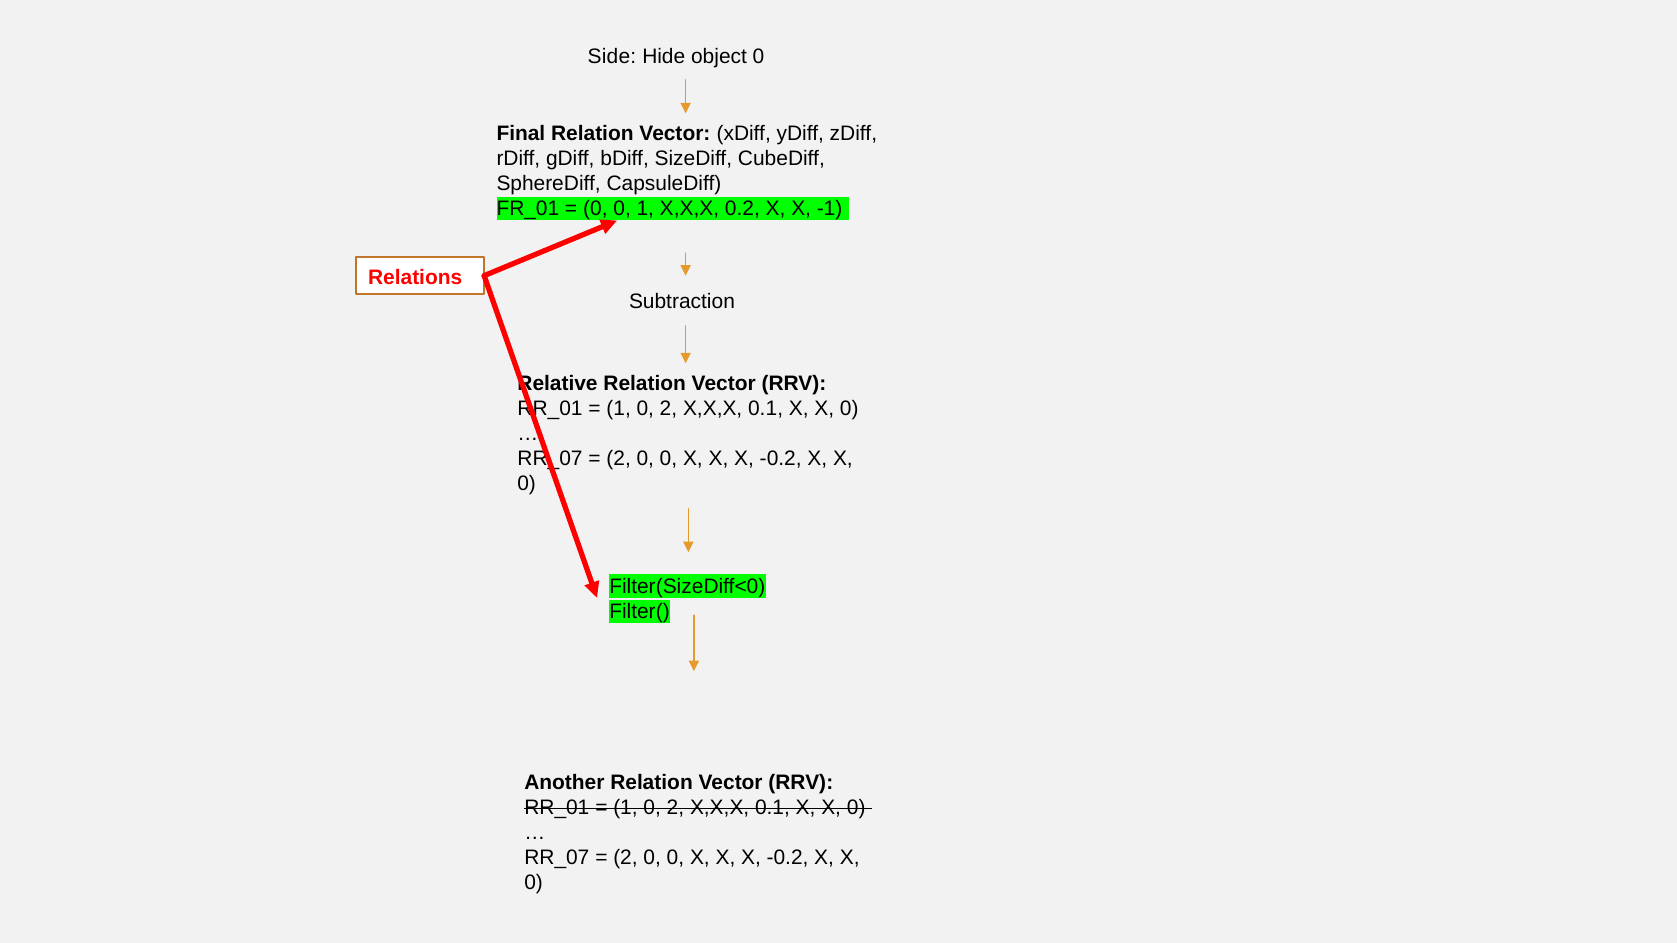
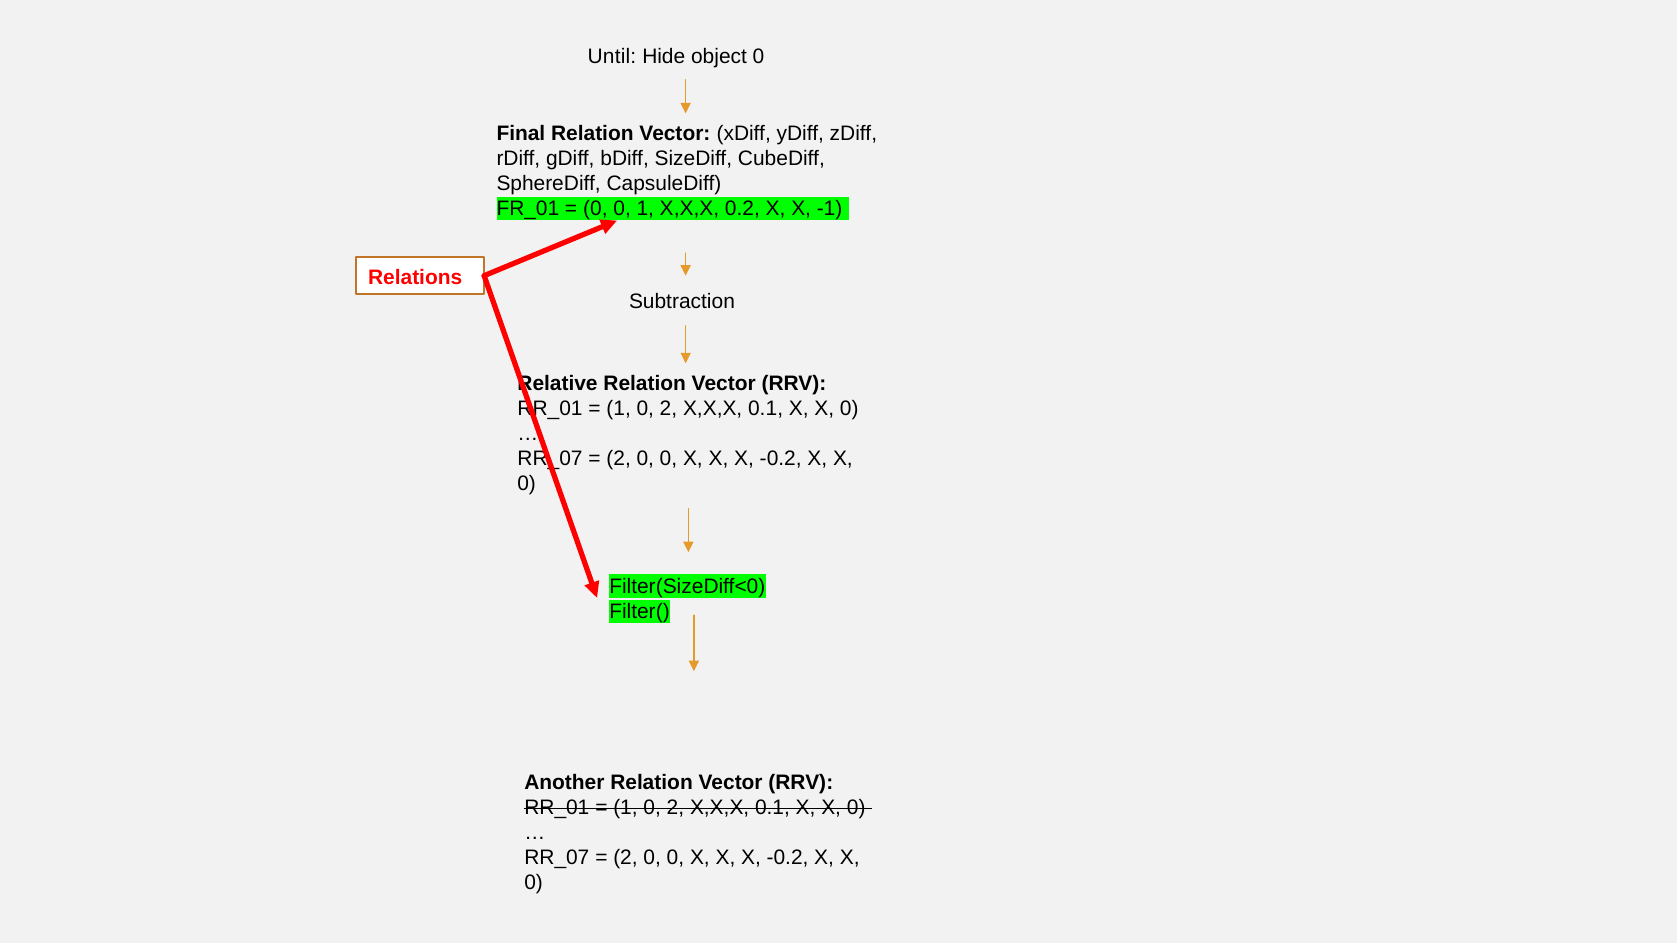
Side: Side -> Until (612, 56)
